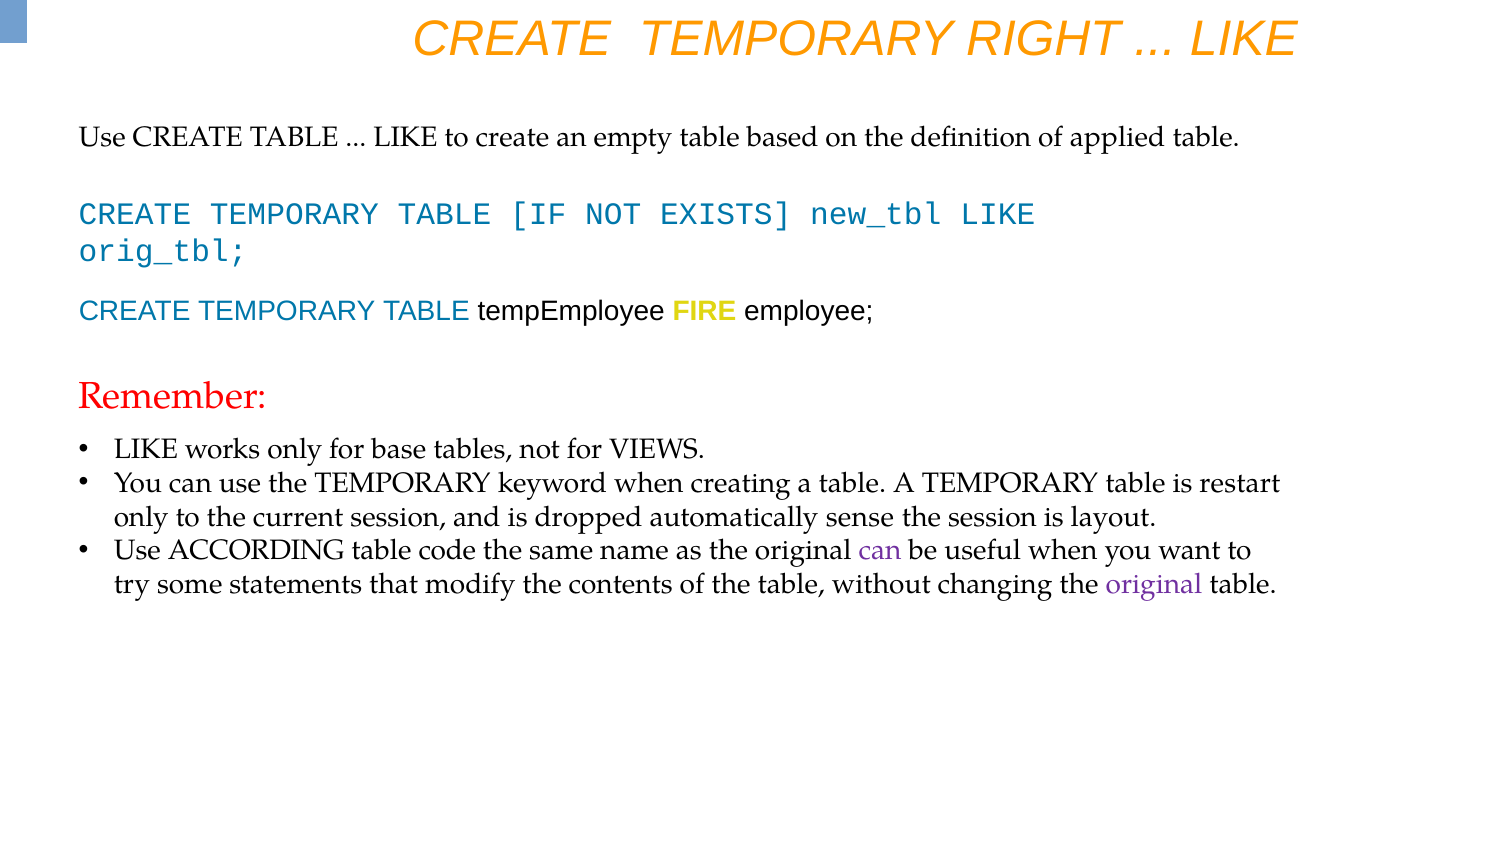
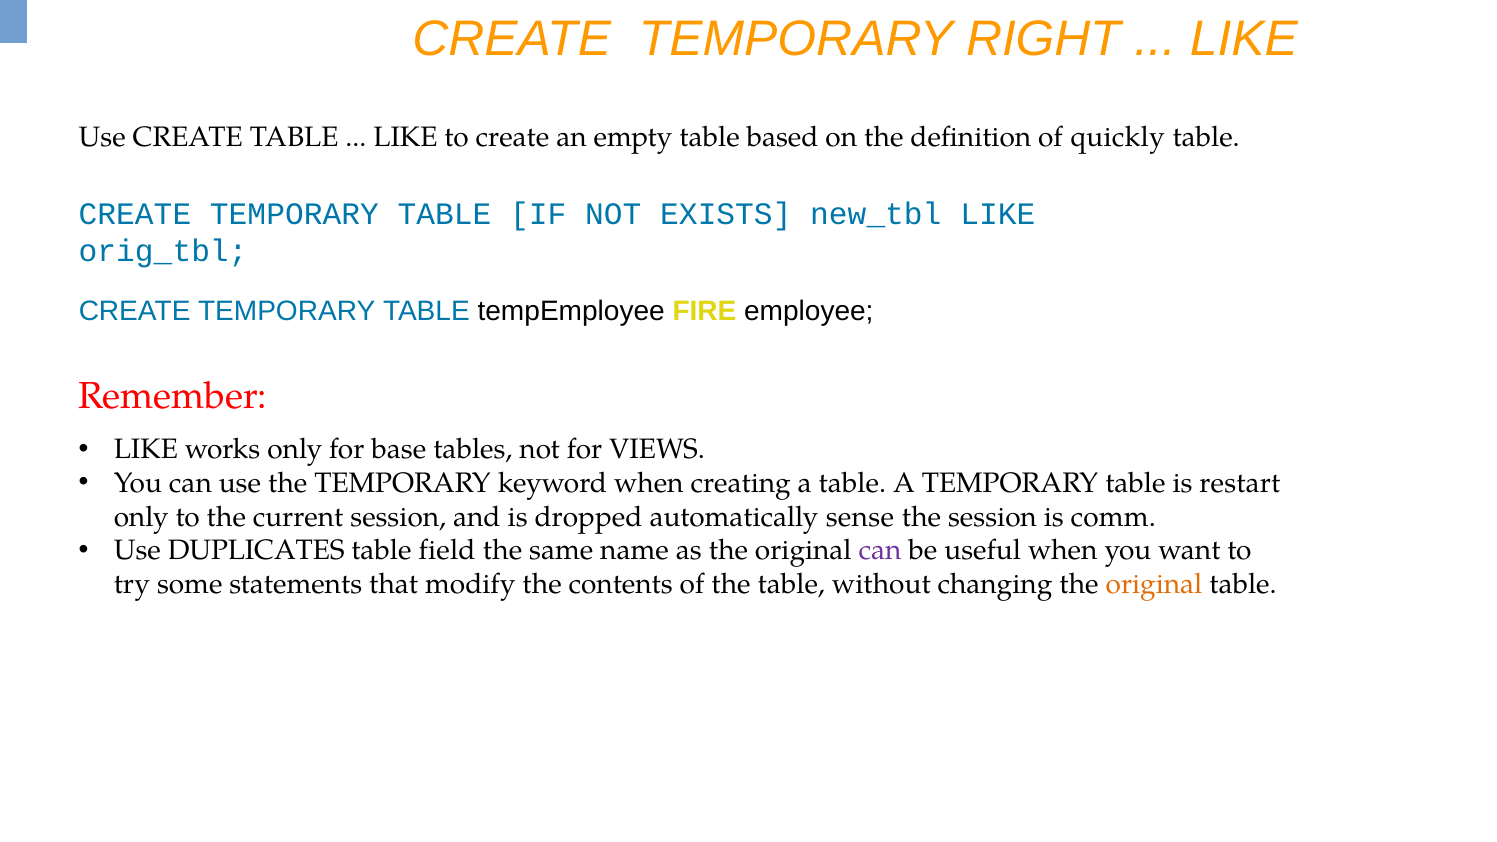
applied: applied -> quickly (1118, 137)
layout: layout -> comm (1113, 517)
ACCORDING: ACCORDING -> DUPLICATES (256, 550)
code: code -> field (447, 550)
original colour: purple -> orange (1154, 584)
